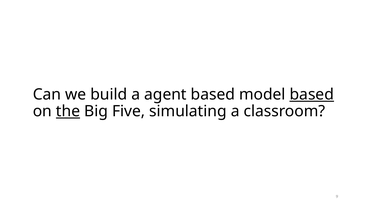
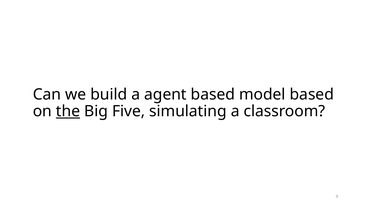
based underline: present -> none (312, 94)
